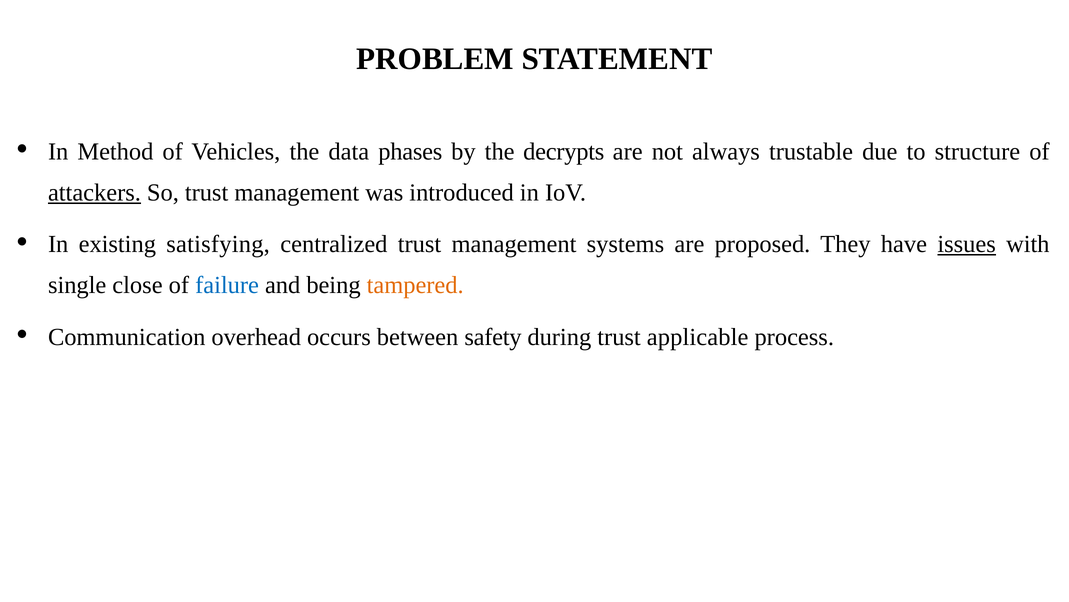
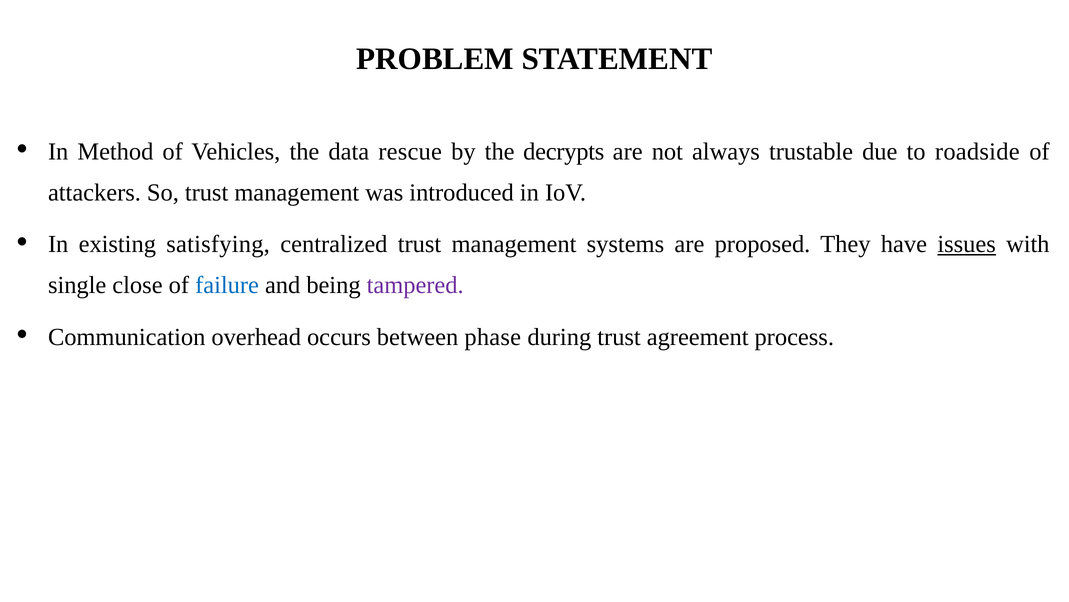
phases: phases -> rescue (410, 152)
structure: structure -> roadside (977, 152)
attackers underline: present -> none (94, 192)
tampered colour: orange -> purple (415, 285)
safety: safety -> phase (493, 337)
applicable: applicable -> agreement (698, 337)
